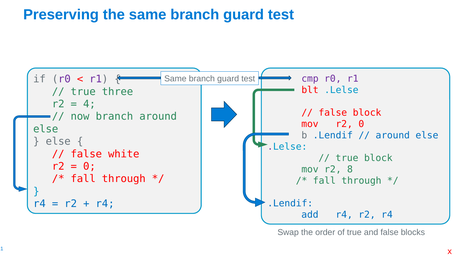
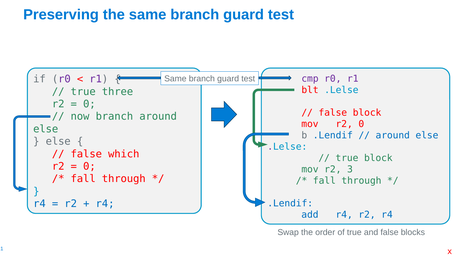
4: 4 -> 0 (89, 104)
white: white -> which (124, 154)
8: 8 -> 3 (350, 170)
